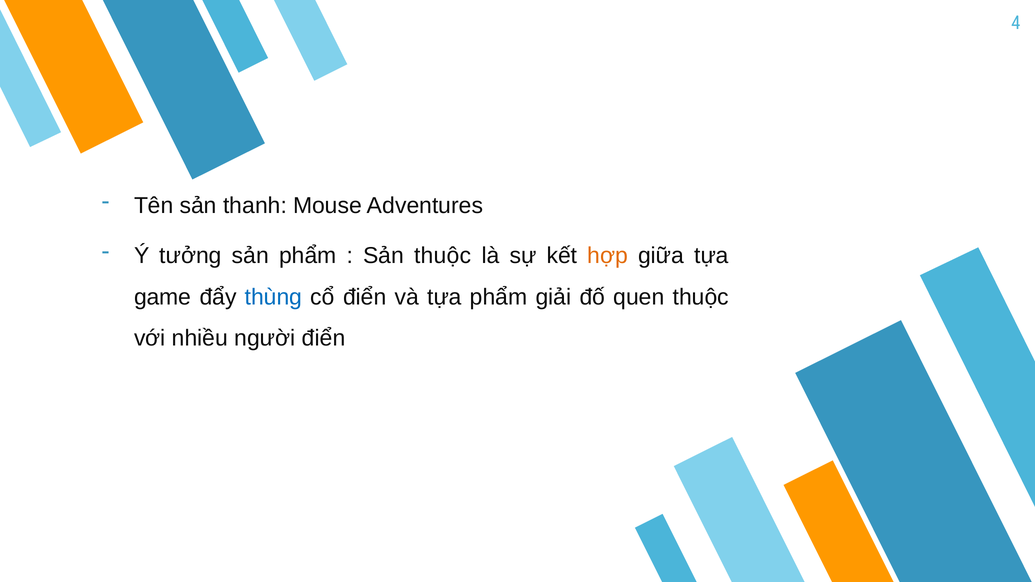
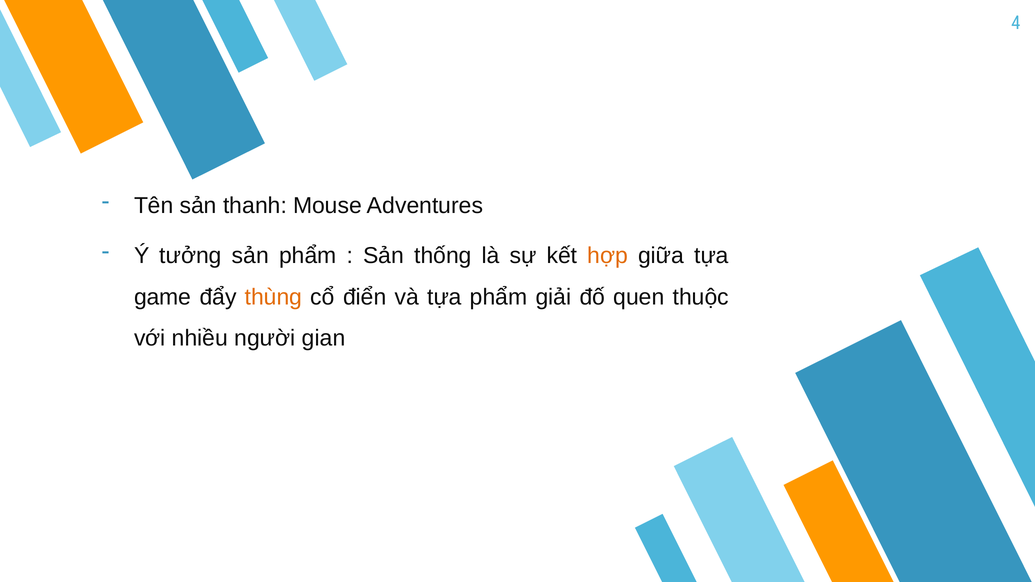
Sản thuộc: thuộc -> thống (443, 256)
thùng colour: blue -> orange (274, 297)
người điển: điển -> gian (324, 338)
